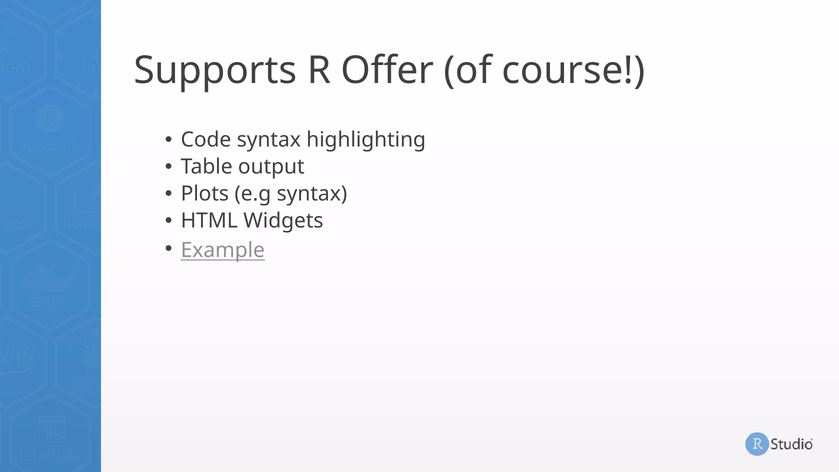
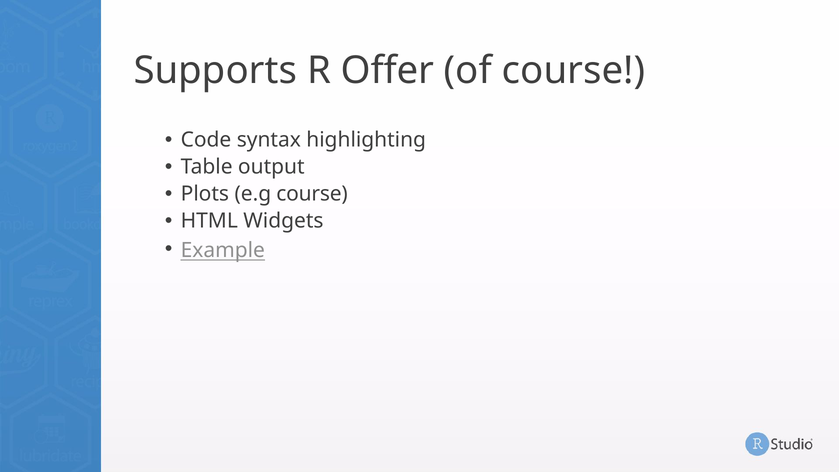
e.g syntax: syntax -> course (312, 194)
